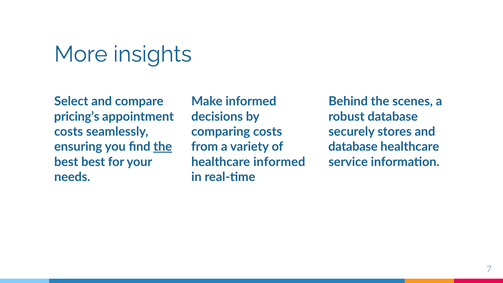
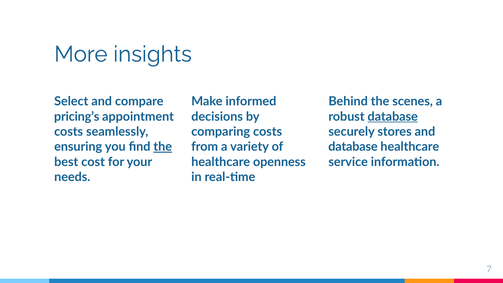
database underline: none -> present (393, 117)
best best: best -> cost (93, 162)
healthcare informed: informed -> openness (279, 162)
